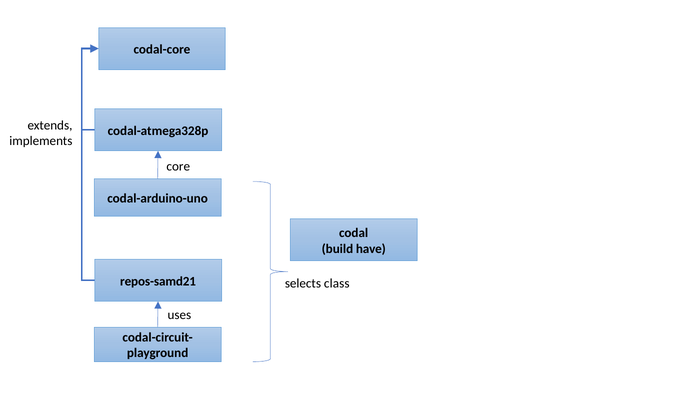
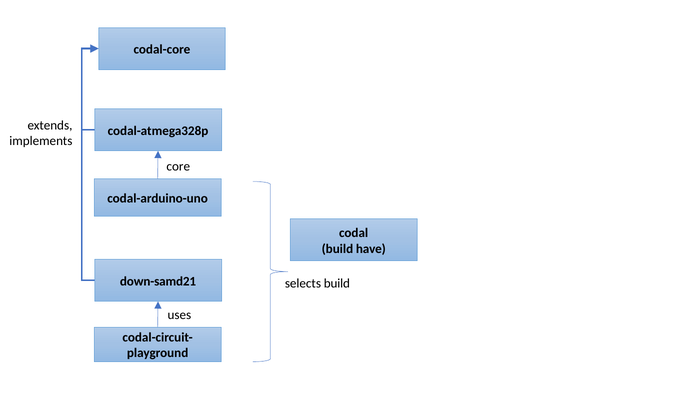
repos-samd21: repos-samd21 -> down-samd21 (158, 281)
selects class: class -> build (337, 283)
